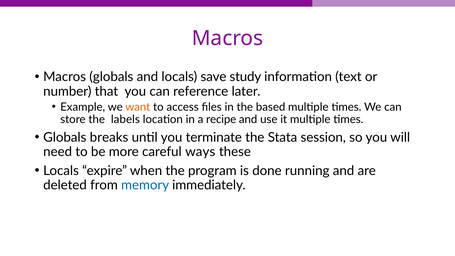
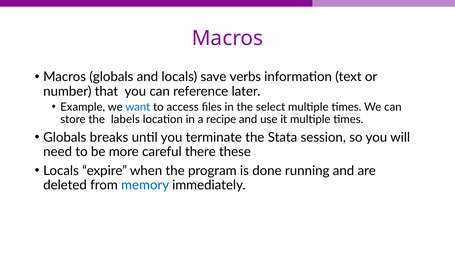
study: study -> verbs (245, 77)
want colour: orange -> blue (138, 107)
based: based -> select (271, 107)
ways: ways -> there (200, 152)
